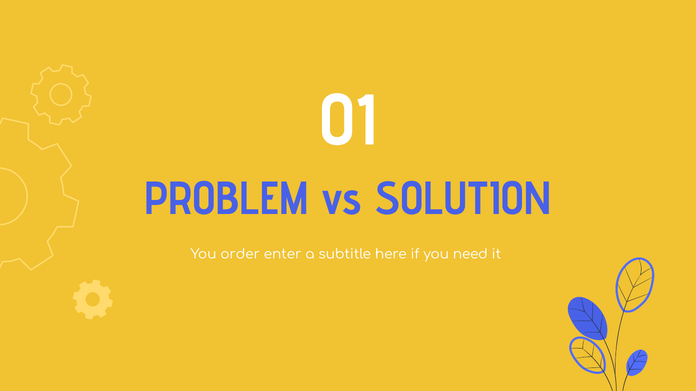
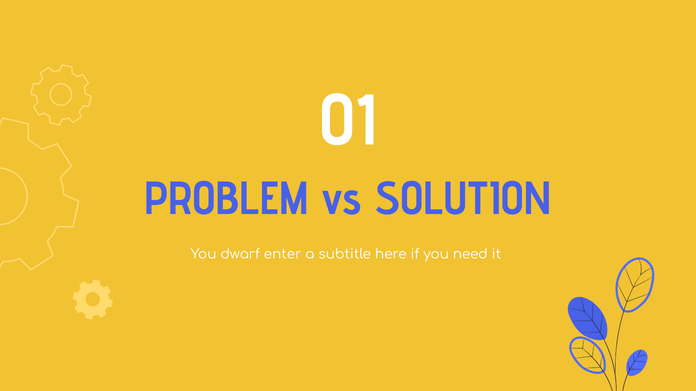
order: order -> dwarf (240, 254)
